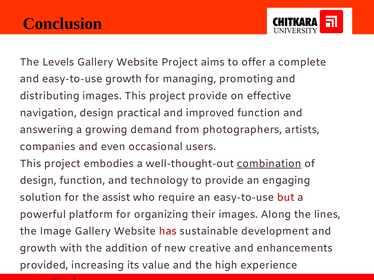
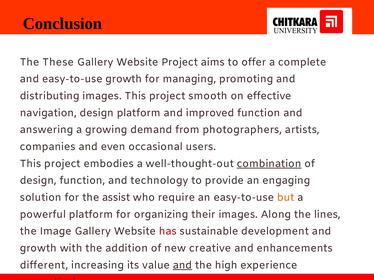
Levels: Levels -> These (58, 62)
project provide: provide -> smooth (208, 96)
design practical: practical -> platform (139, 113)
but colour: red -> orange (286, 198)
provided: provided -> different (44, 266)
and underline: none -> present (182, 266)
